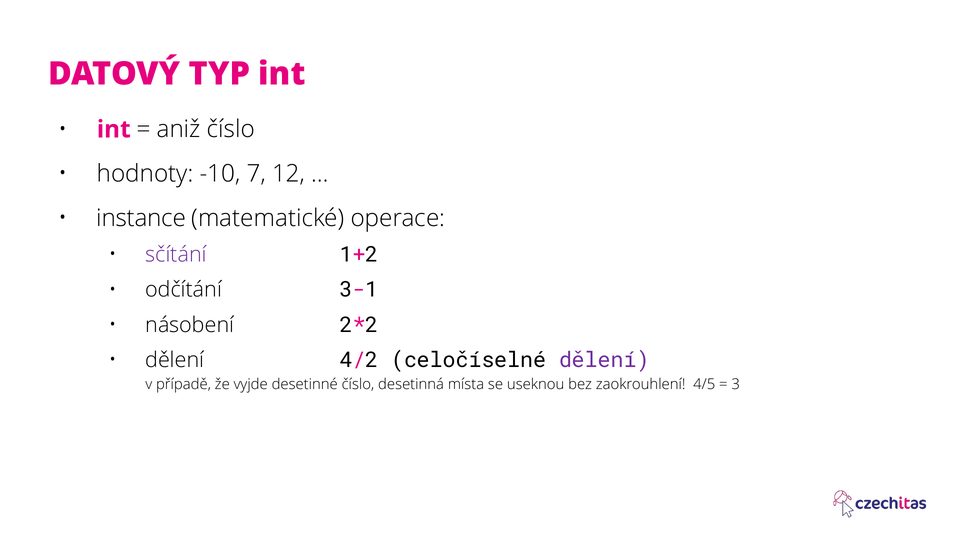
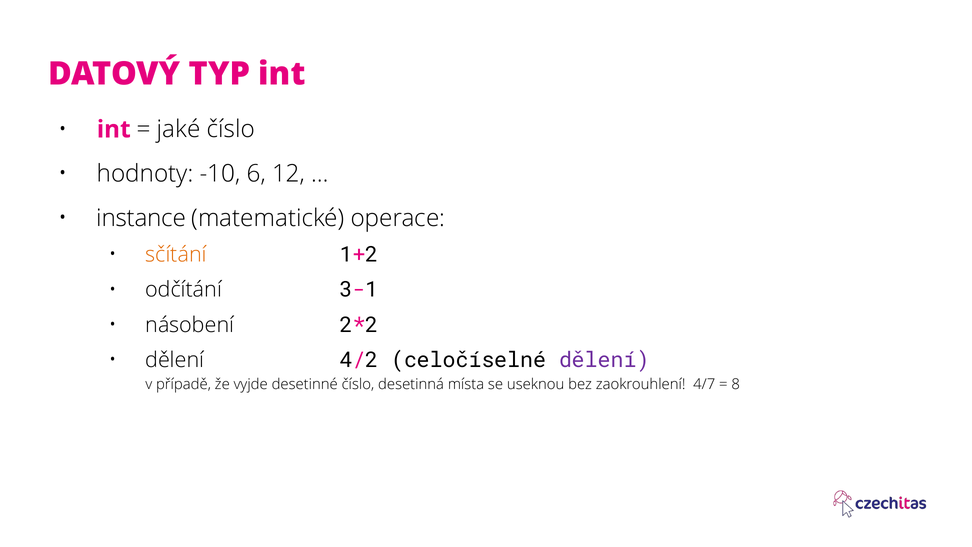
aniž: aniž -> jaké (179, 129)
7: 7 -> 6 (256, 174)
sčítání colour: purple -> orange (176, 255)
4/5: 4/5 -> 4/7 (704, 384)
3: 3 -> 8 (736, 384)
